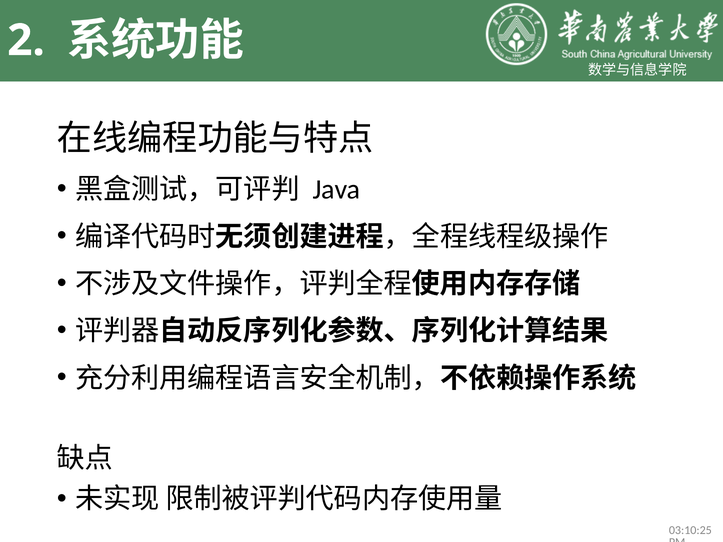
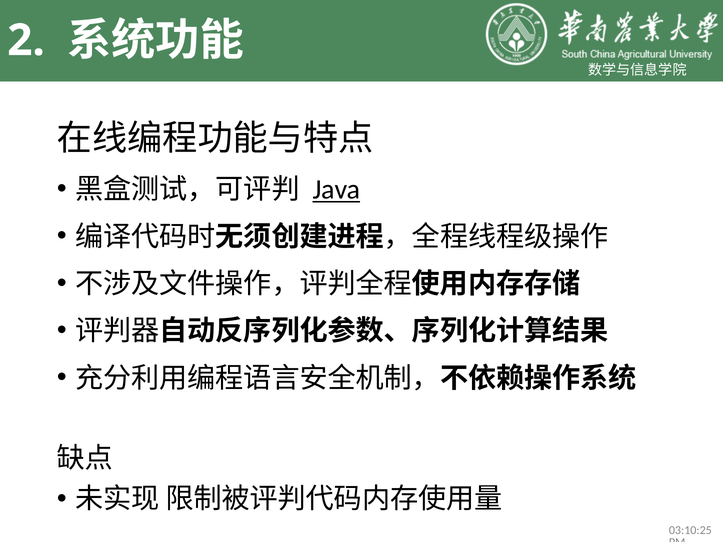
Java underline: none -> present (337, 190)
